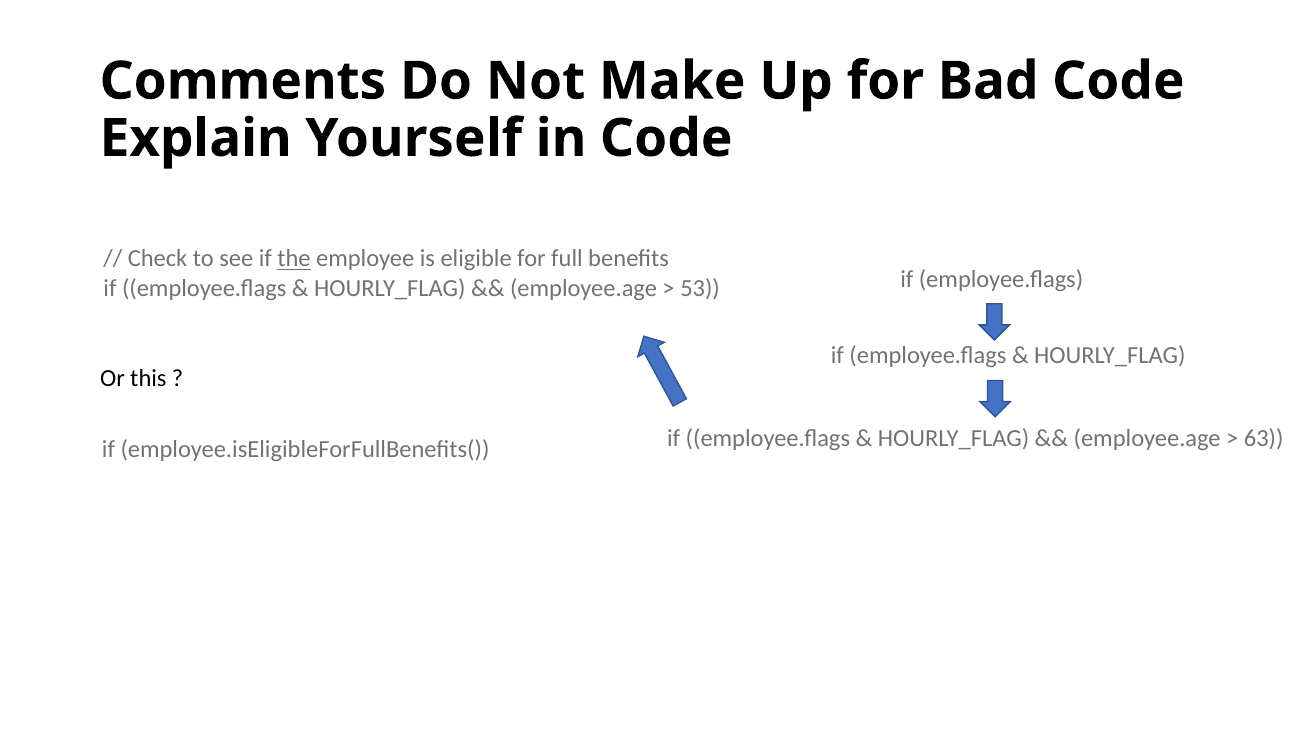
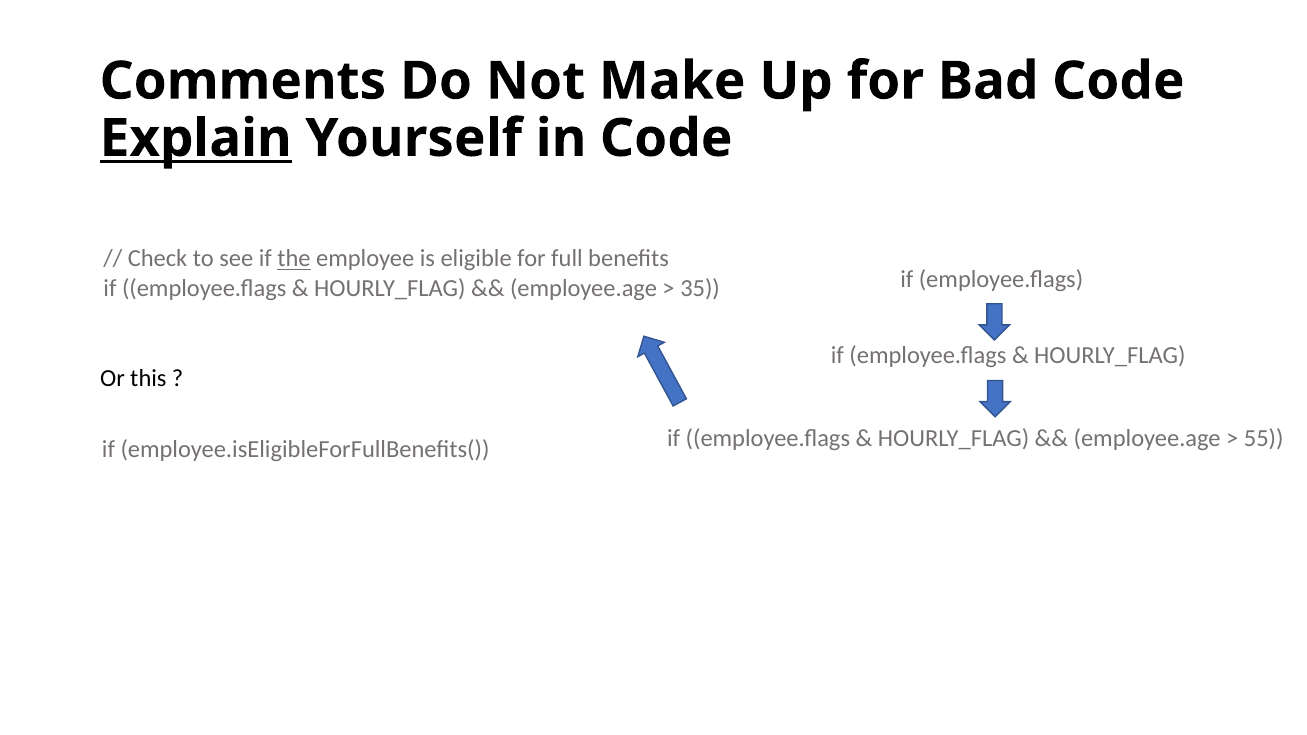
Explain underline: none -> present (196, 139)
53: 53 -> 35 (700, 288)
63: 63 -> 55 (1264, 438)
